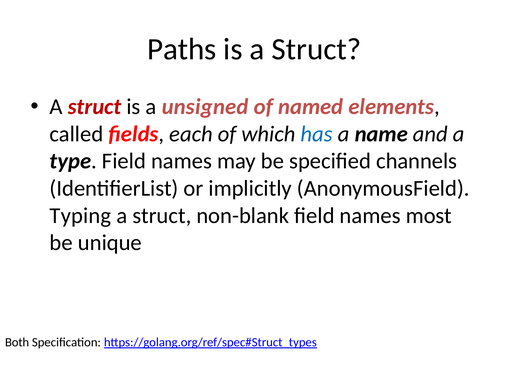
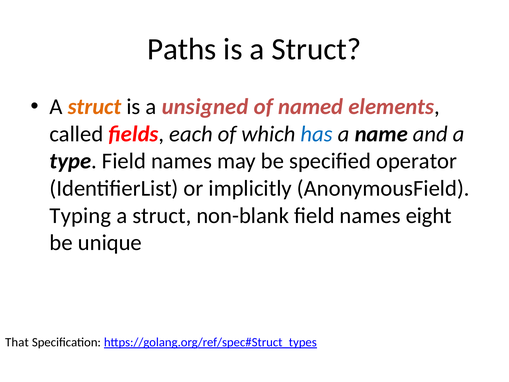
struct colour: red -> orange (95, 107)
channels: channels -> operator (417, 161)
most: most -> eight (429, 215)
Both: Both -> That (17, 342)
